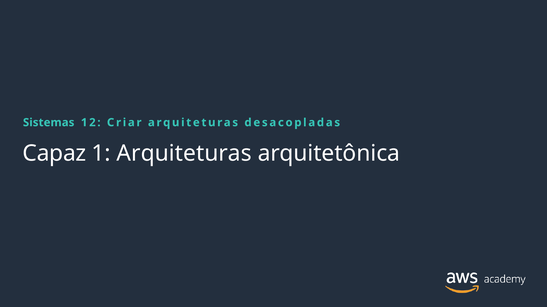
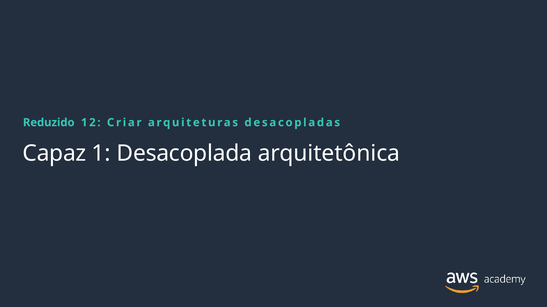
Sistemas: Sistemas -> Reduzido (49, 123)
1 Arquiteturas: Arquiteturas -> Desacoplada (184, 154)
